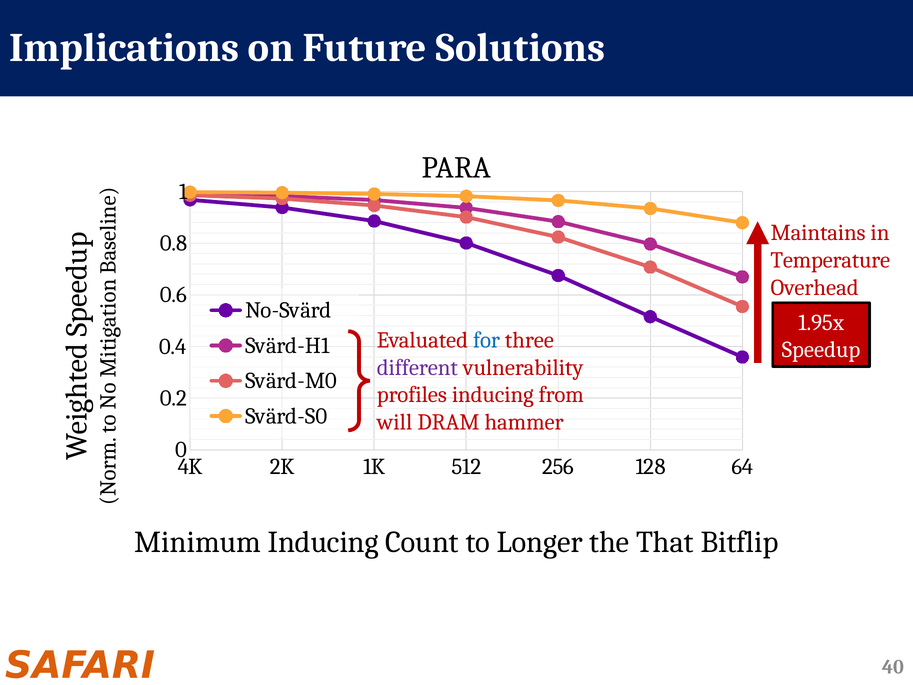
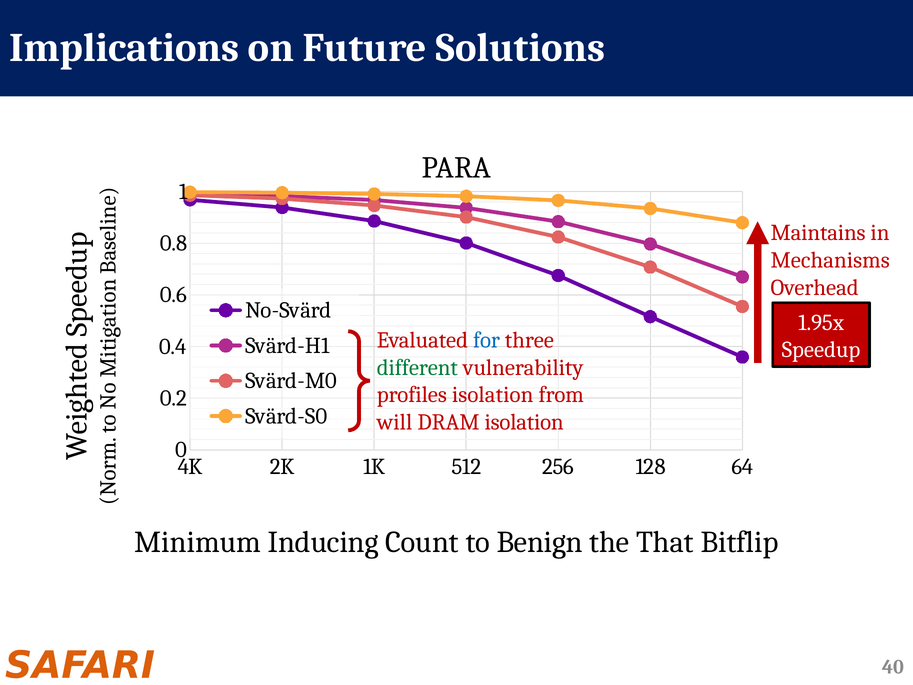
Temperature: Temperature -> Mechanisms (830, 260)
different colour: purple -> green (417, 367)
profiles inducing: inducing -> isolation (493, 395)
DRAM hammer: hammer -> isolation (524, 422)
Longer: Longer -> Benign (540, 542)
